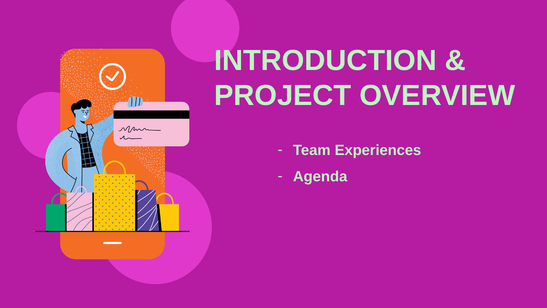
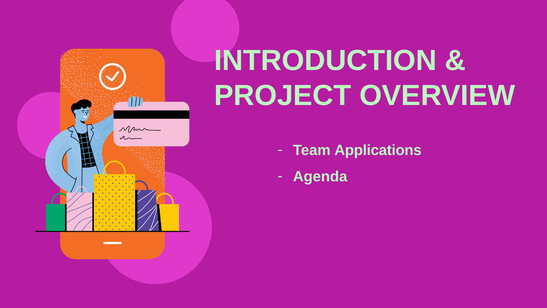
Experiences: Experiences -> Applications (378, 150)
